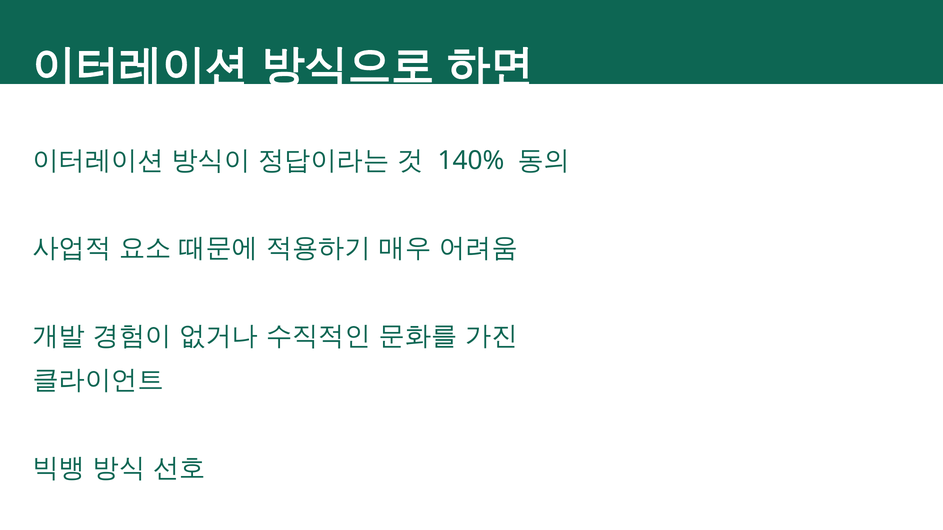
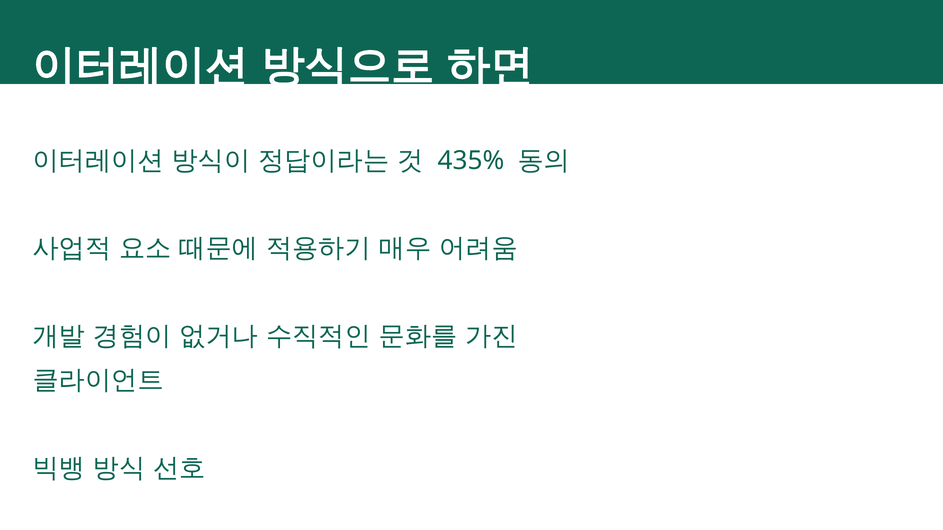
140%: 140% -> 435% (471, 160)
